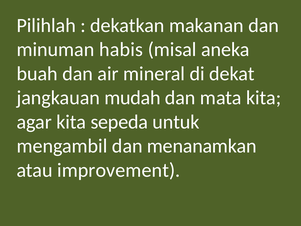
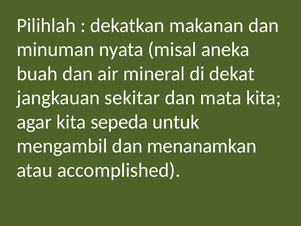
habis: habis -> nyata (121, 50)
mudah: mudah -> sekitar (132, 98)
improvement: improvement -> accomplished (119, 170)
